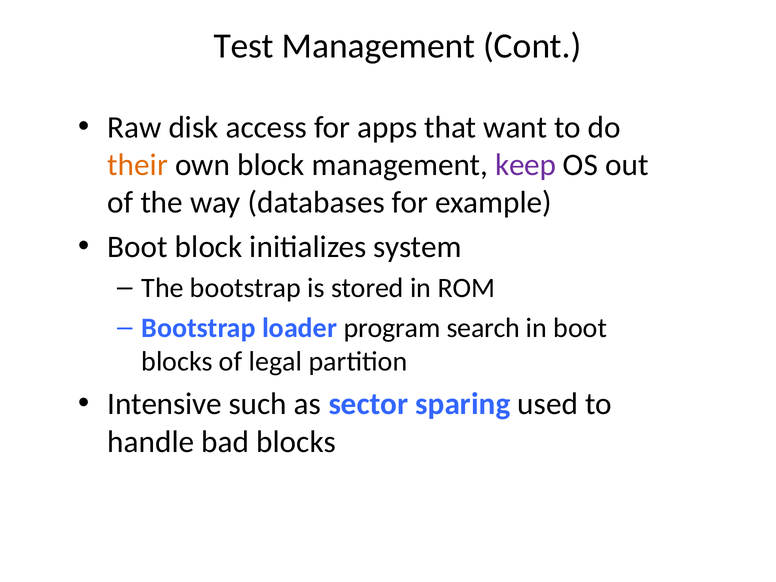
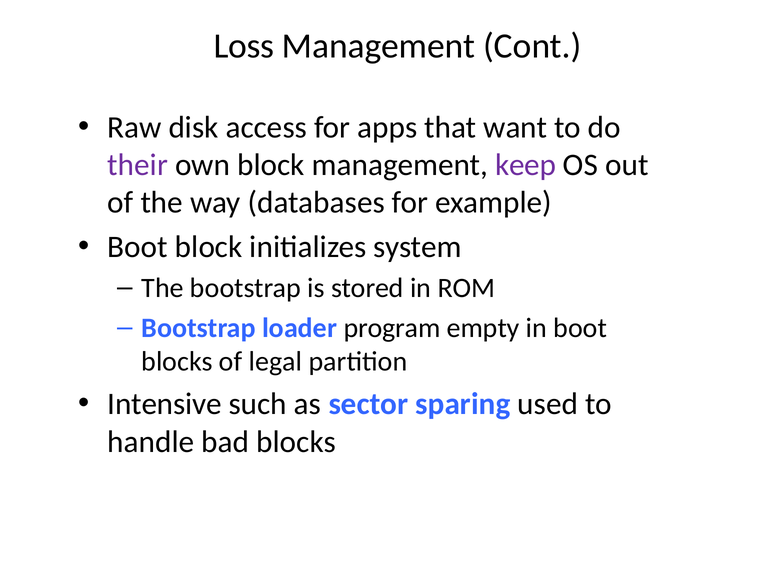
Test: Test -> Loss (244, 46)
their colour: orange -> purple (138, 165)
search: search -> empty (483, 328)
